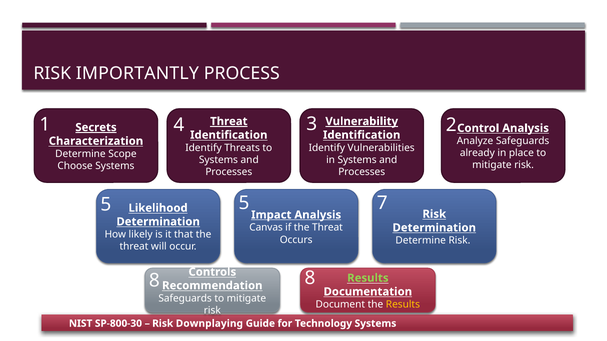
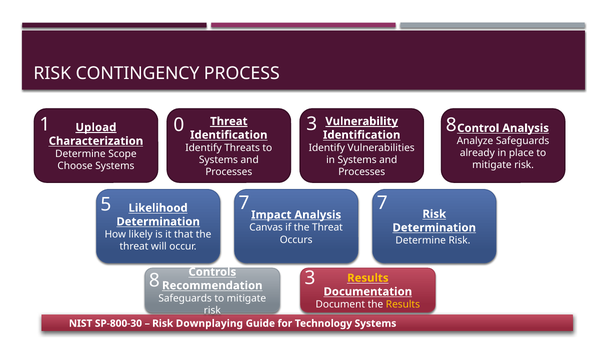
IMPORTANTLY: IMPORTANTLY -> CONTINGENCY (138, 74)
4: 4 -> 0 (179, 125)
3 2: 2 -> 8 (451, 125)
Secrets: Secrets -> Upload (96, 128)
5 5: 5 -> 7 (244, 203)
8 8: 8 -> 3 (310, 278)
Results colour: light green -> yellow (368, 278)
